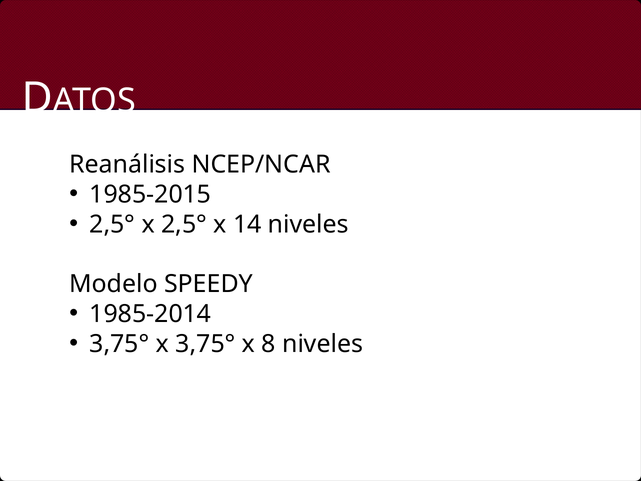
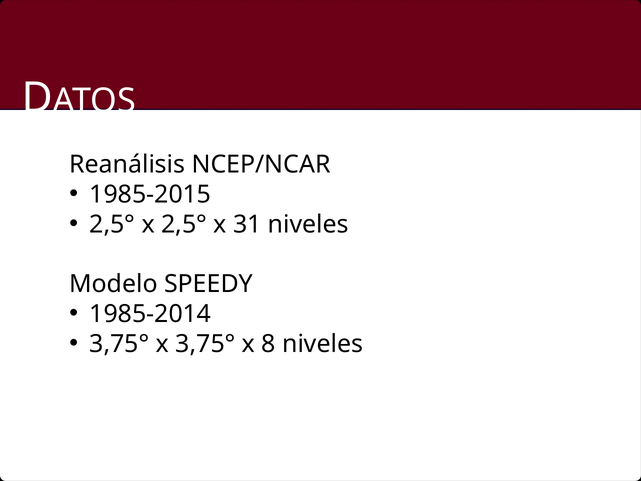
14: 14 -> 31 (247, 224)
